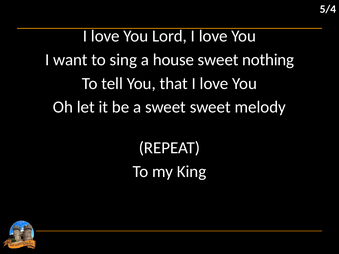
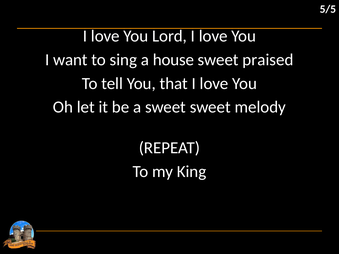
5/4: 5/4 -> 5/5 (328, 9)
nothing: nothing -> praised (268, 60)
